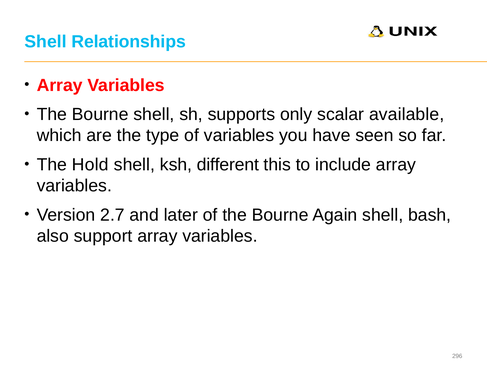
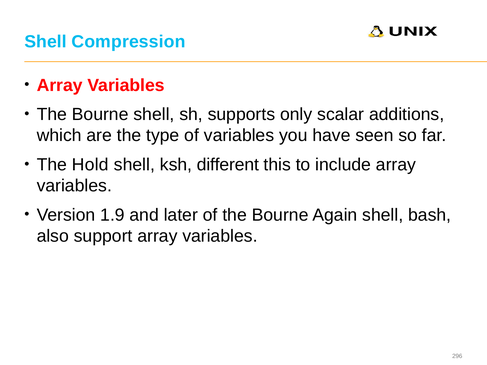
Relationships: Relationships -> Compression (129, 42)
available: available -> additions (407, 115)
2.7: 2.7 -> 1.9 (112, 215)
